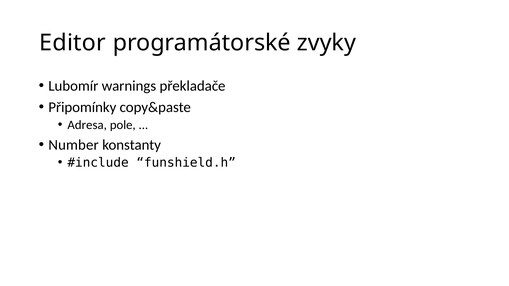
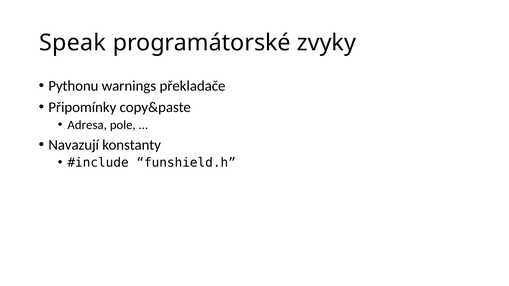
Editor: Editor -> Speak (73, 43)
Lubomír: Lubomír -> Pythonu (73, 86)
Number: Number -> Navazují (74, 145)
